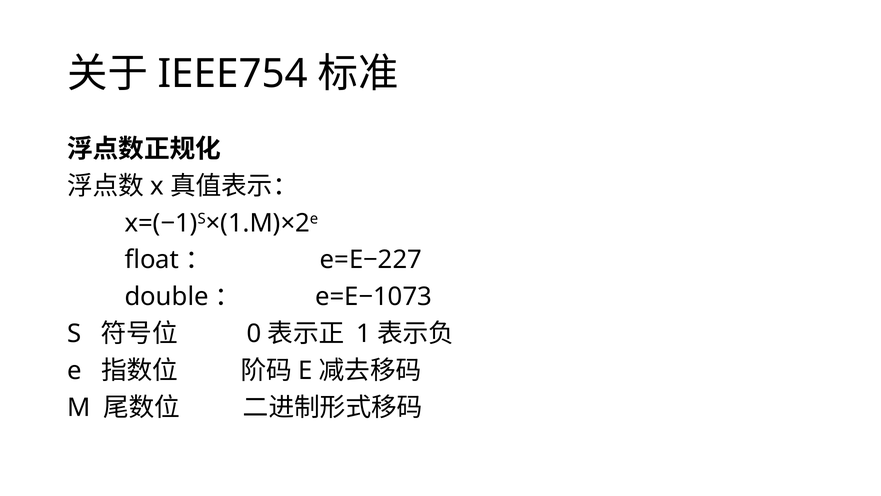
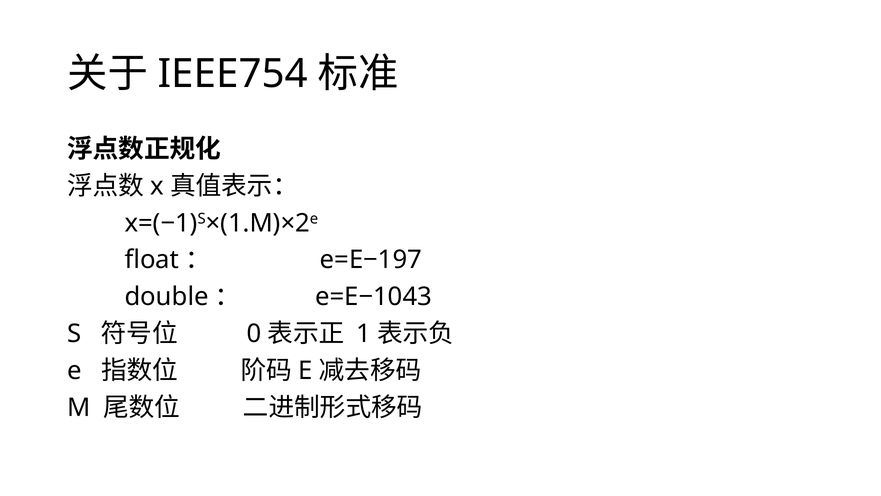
e=E−227: e=E−227 -> e=E−197 (371, 260)
e=E−1073: e=E−1073 -> e=E−1043 (374, 297)
